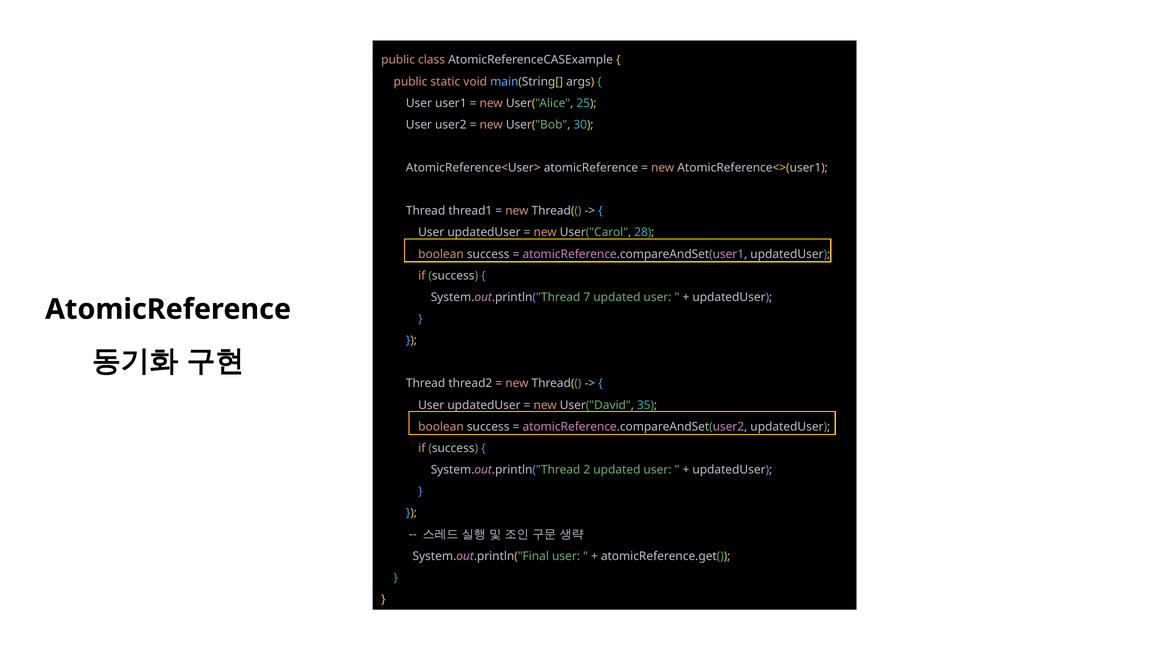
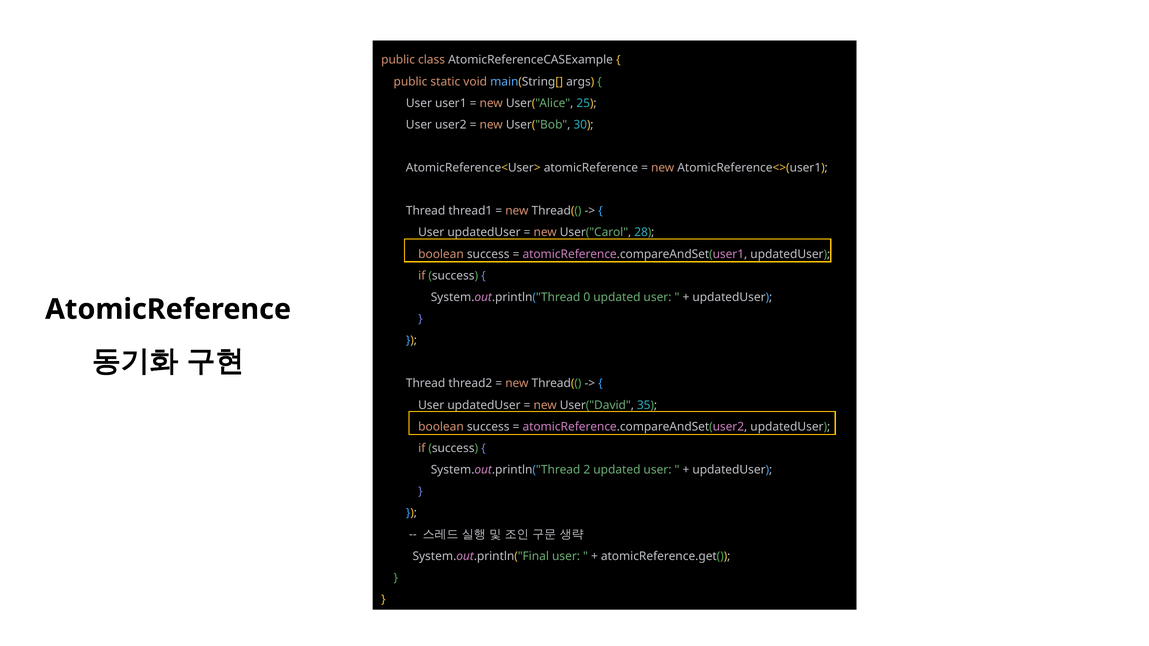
7: 7 -> 0 (587, 297)
